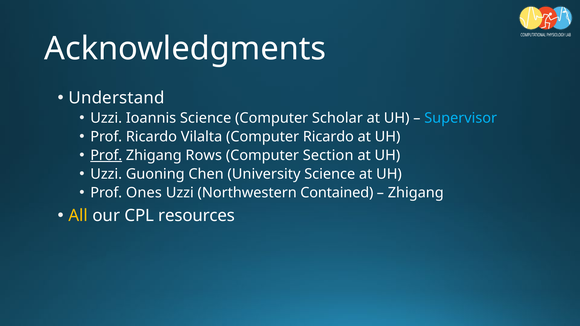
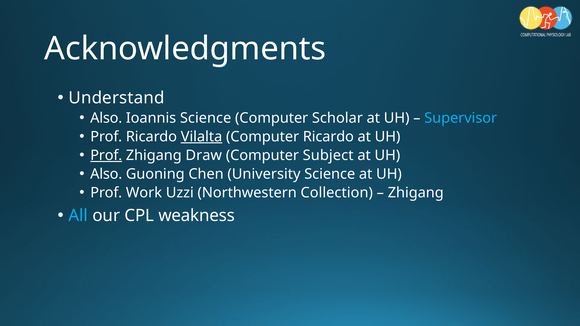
Uzzi: Uzzi -> Also (106, 118)
Vilalta underline: none -> present (202, 137)
Rows: Rows -> Draw (204, 155)
Section: Section -> Subject (328, 155)
Uzzi: Uzzi -> Also (106, 174)
Ones: Ones -> Work (144, 193)
Contained: Contained -> Collection (337, 193)
All colour: yellow -> light blue (78, 216)
resources: resources -> weakness (197, 216)
